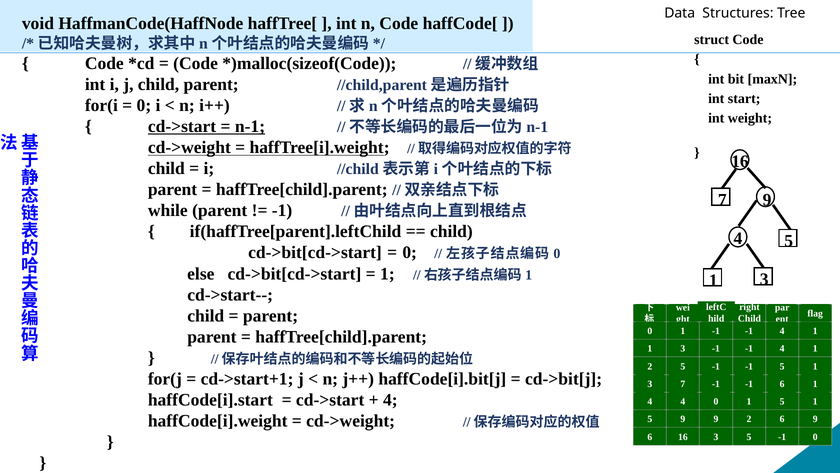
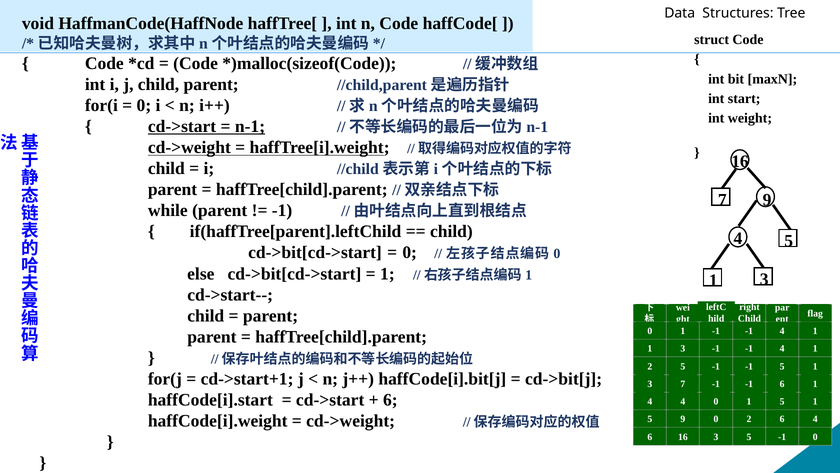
4: 4 -> 6 (390, 399)
9 9: 9 -> 0 (716, 419)
6 9: 9 -> 4 (815, 419)
